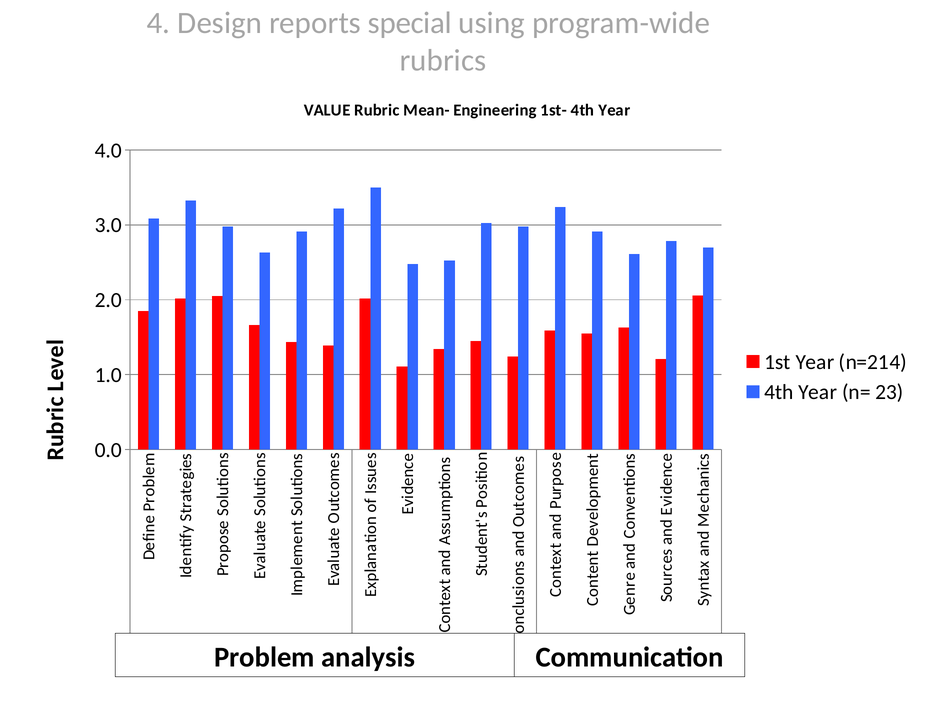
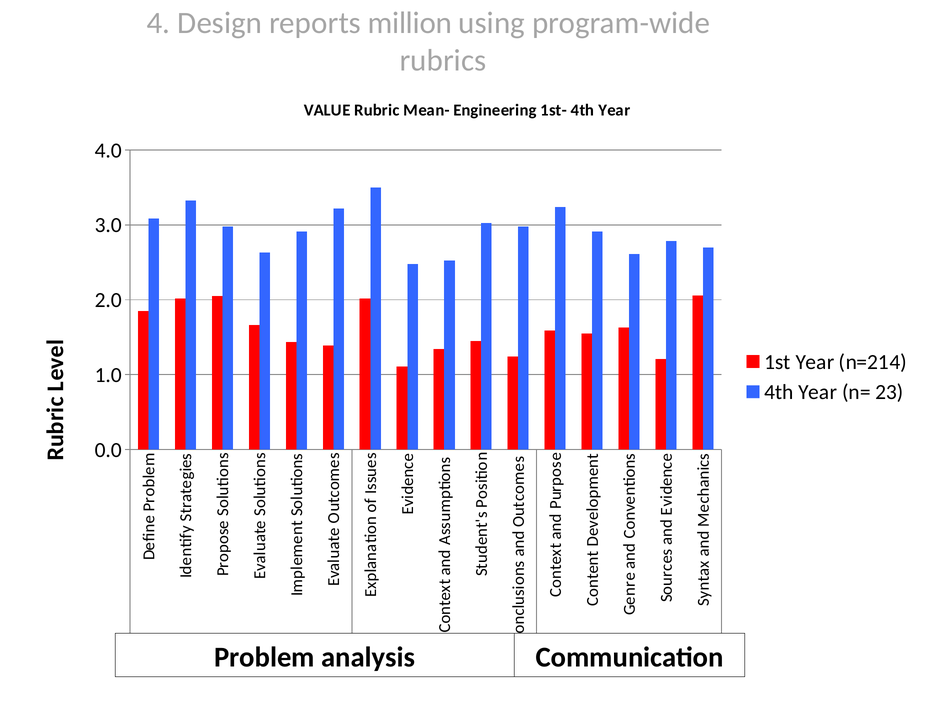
special: special -> million (410, 23)
